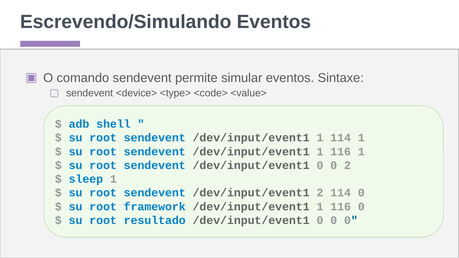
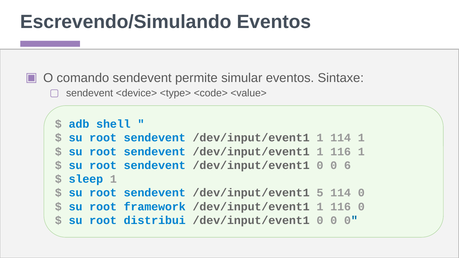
0 2: 2 -> 6 (348, 165)
/dev/input/event1 2: 2 -> 5 (320, 193)
resultado: resultado -> distribui (155, 221)
